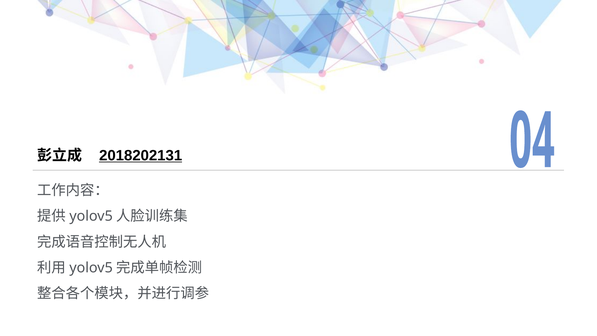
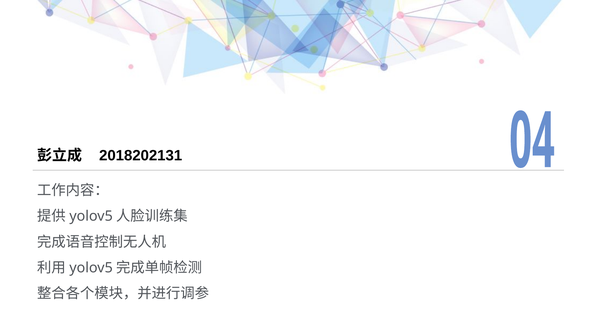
2018202131 underline: present -> none (141, 156)
